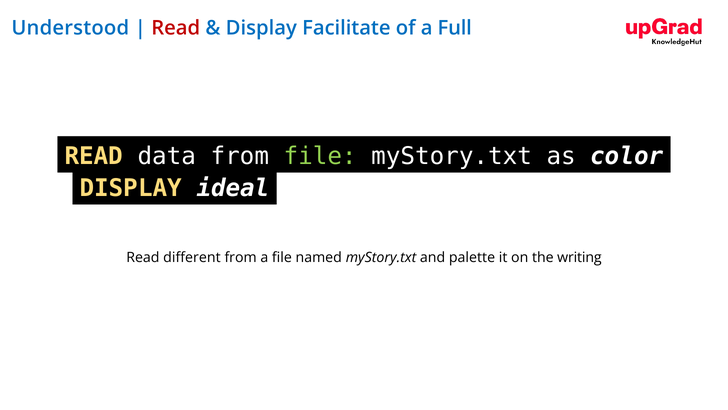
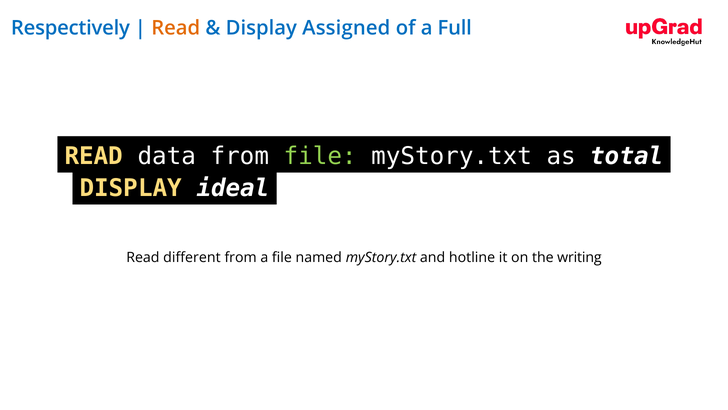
Understood: Understood -> Respectively (70, 28)
Read colour: red -> orange (176, 28)
Facilitate: Facilitate -> Assigned (346, 28)
color: color -> total (627, 156)
palette: palette -> hotline (472, 257)
